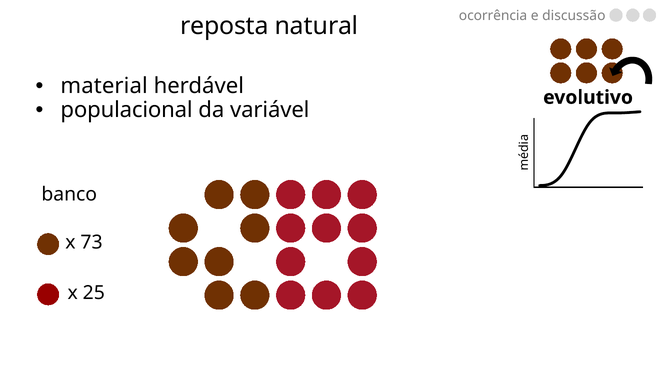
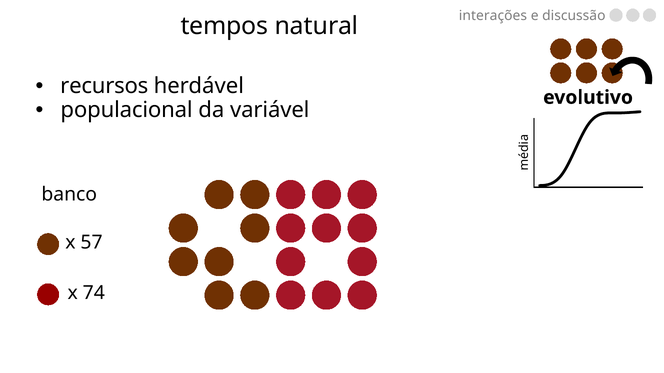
ocorrência: ocorrência -> interações (493, 16)
reposta: reposta -> tempos (224, 26)
material: material -> recursos (104, 86)
73: 73 -> 57 (92, 243)
25: 25 -> 74 (94, 293)
